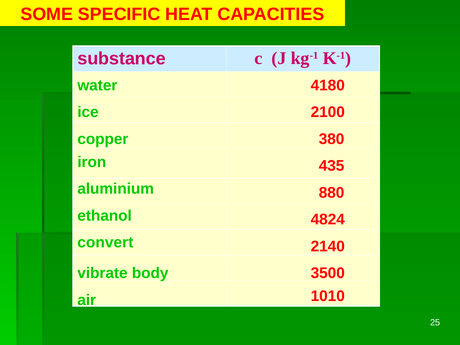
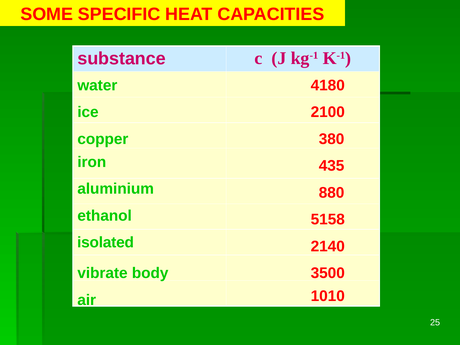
4824: 4824 -> 5158 (328, 220)
convert: convert -> isolated (106, 243)
